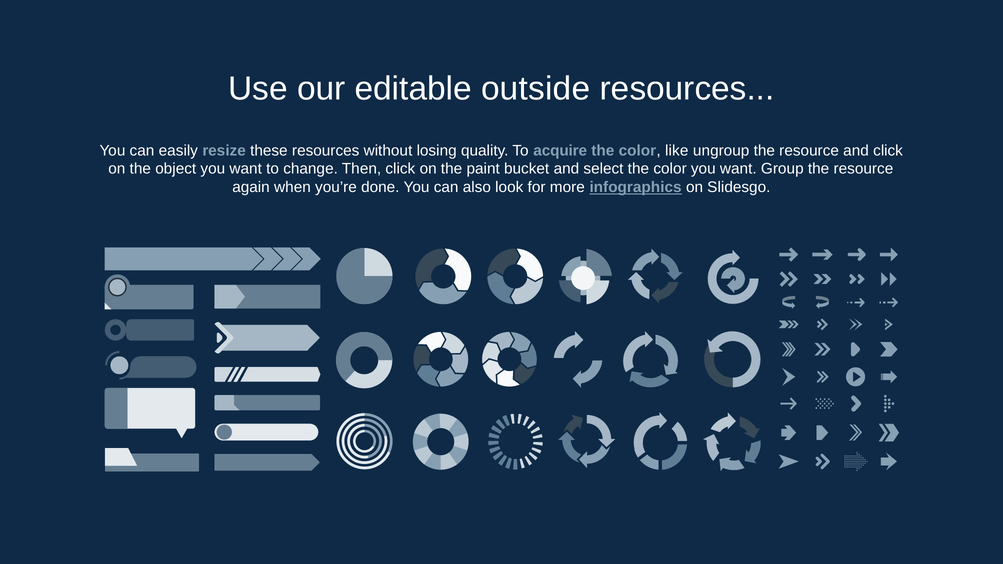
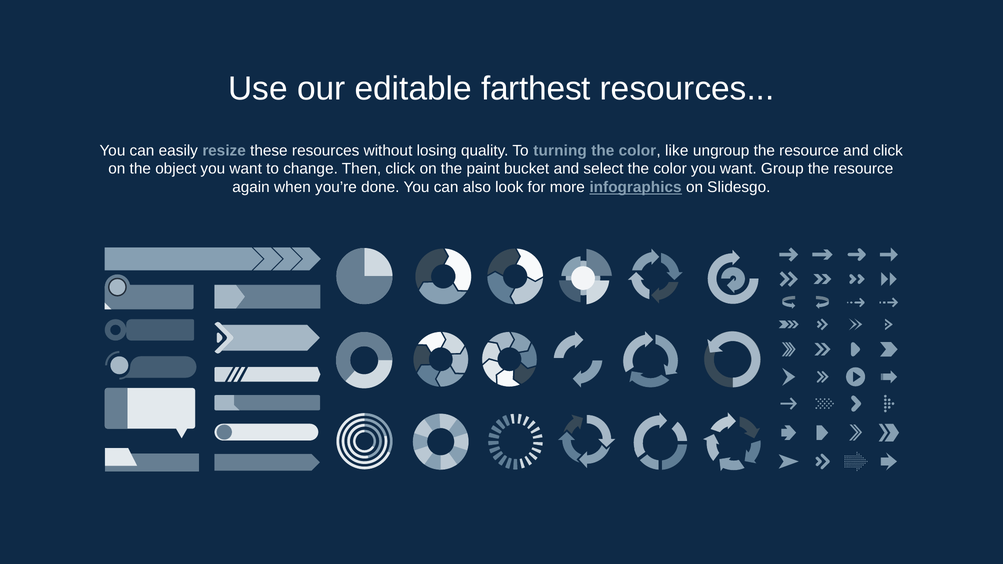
outside: outside -> farthest (536, 89)
acquire: acquire -> turning (560, 151)
